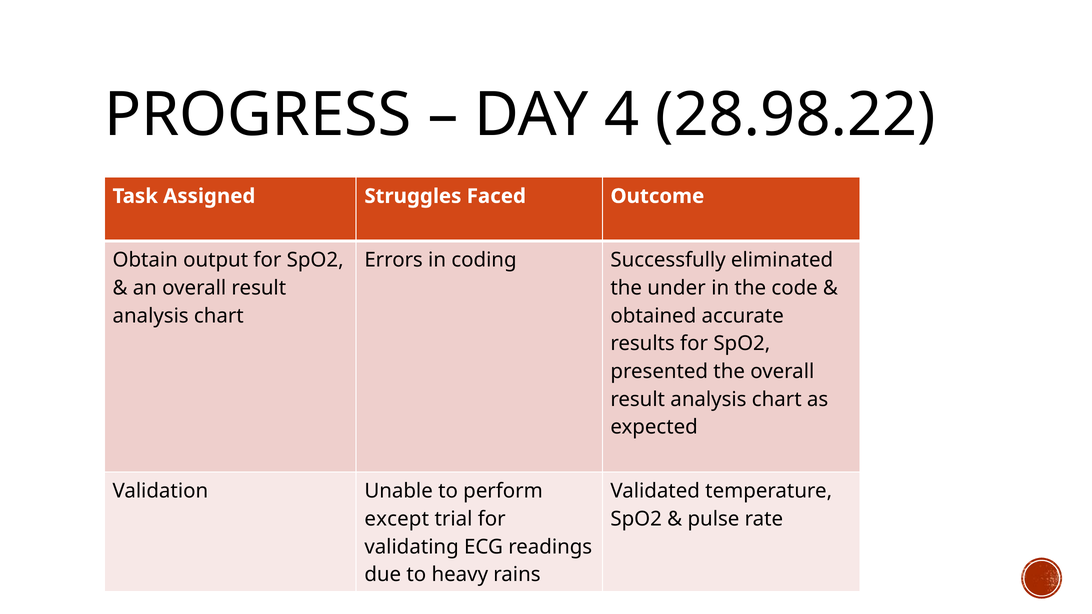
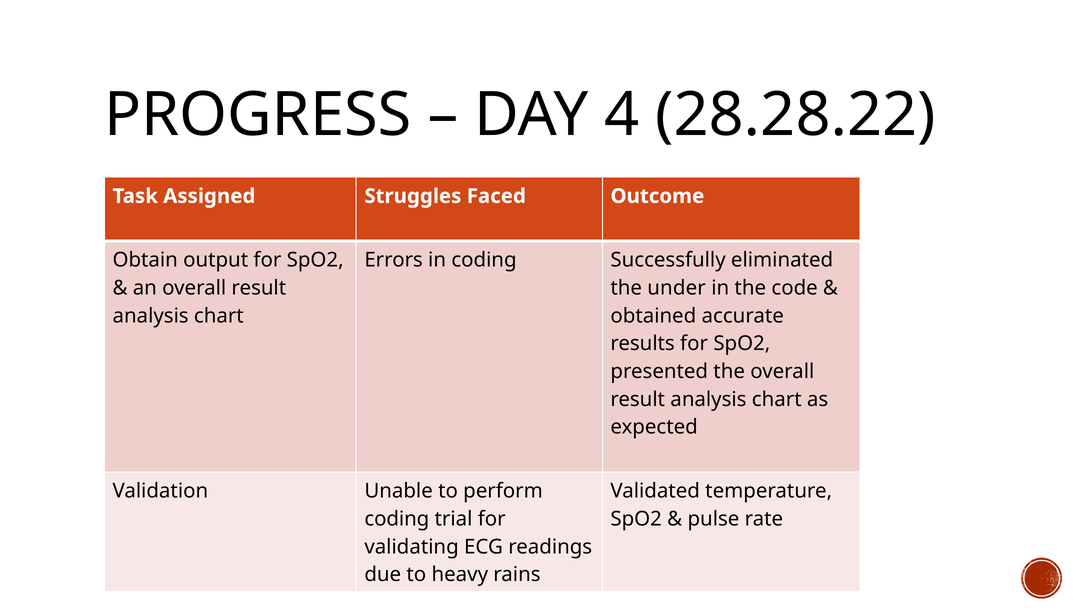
28.98.22: 28.98.22 -> 28.28.22 (796, 115)
except: except -> coding (397, 519)
